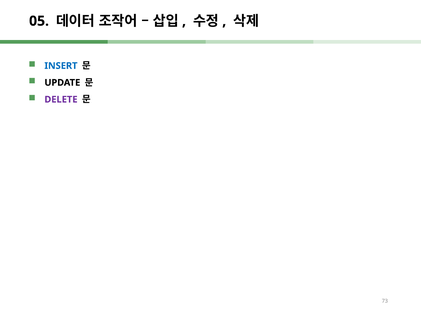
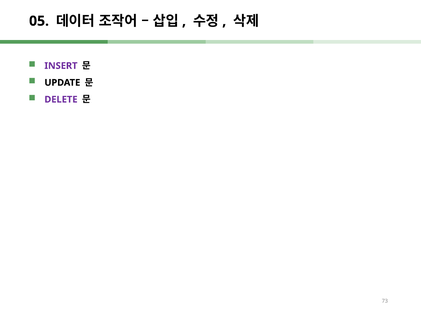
INSERT colour: blue -> purple (61, 66)
